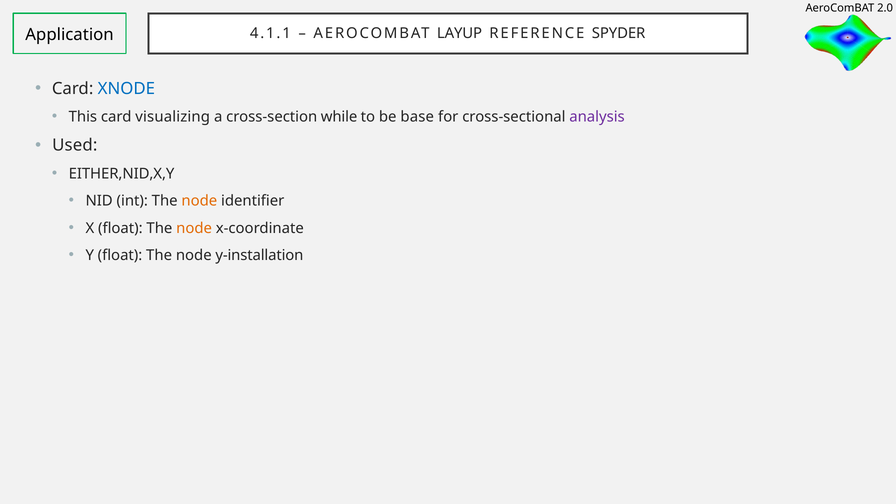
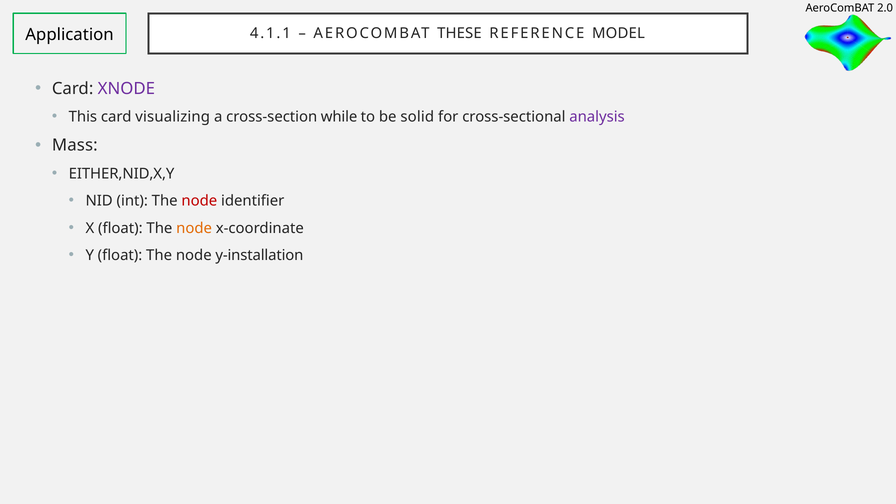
LAYUP: LAYUP -> THESE (459, 34)
SPYDER: SPYDER -> MODEL (618, 34)
XNODE colour: blue -> purple (126, 89)
base: base -> solid (417, 117)
Used: Used -> Mass (75, 145)
node colour: orange -> red (199, 201)
